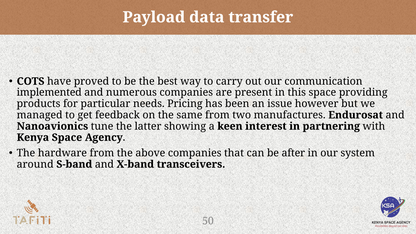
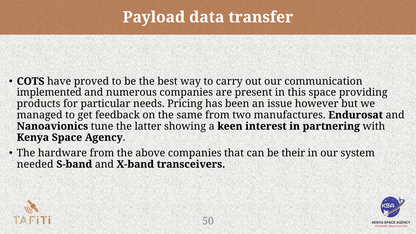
after: after -> their (293, 153)
around: around -> needed (35, 164)
